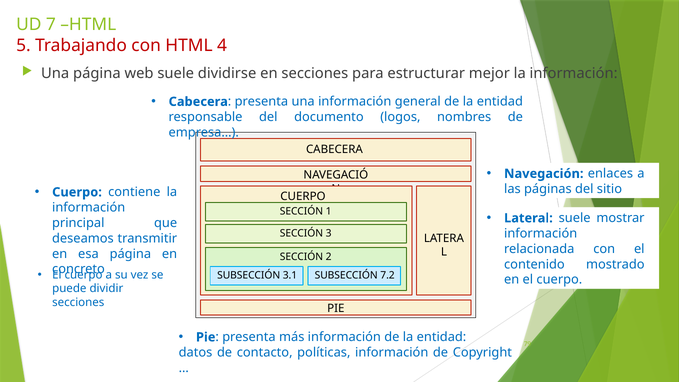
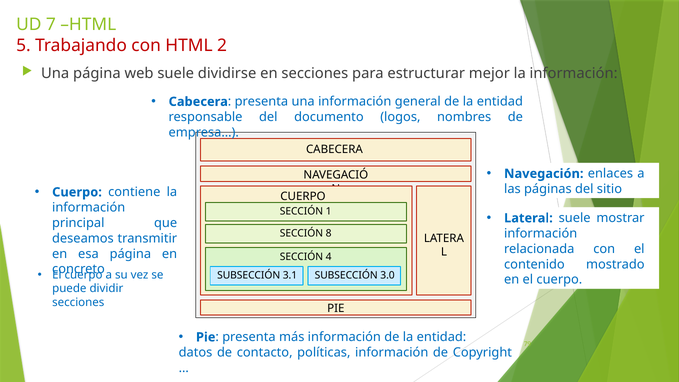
4: 4 -> 2 (222, 45)
3: 3 -> 8 (329, 234)
2: 2 -> 4 (329, 257)
7.2: 7.2 -> 3.0 (387, 276)
